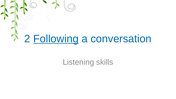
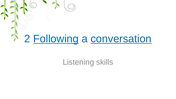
conversation underline: none -> present (121, 39)
